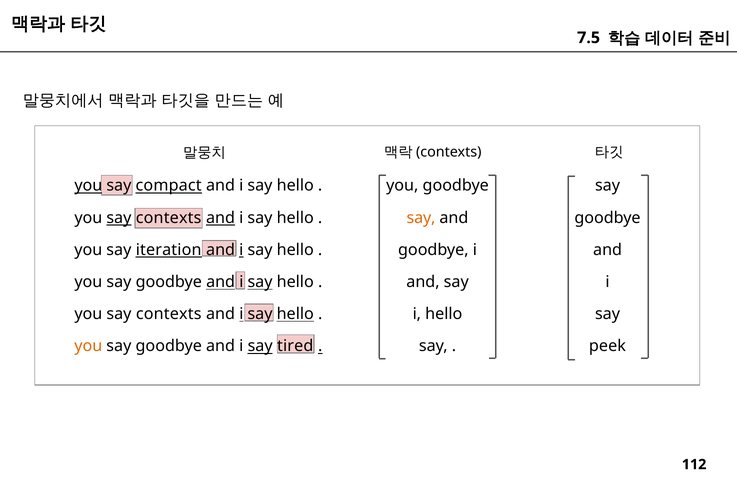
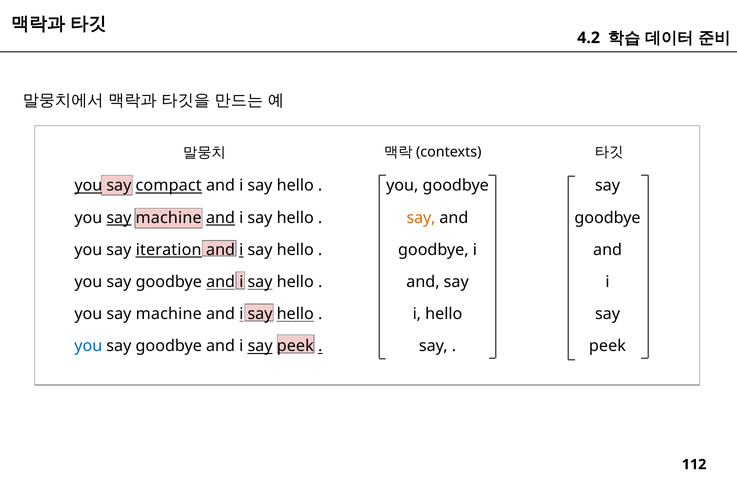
7.5: 7.5 -> 4.2 (589, 38)
contexts: contexts -> machine (169, 218)
contexts: contexts -> machine (169, 314)
you colour: orange -> blue (88, 346)
tired: tired -> peek (295, 346)
